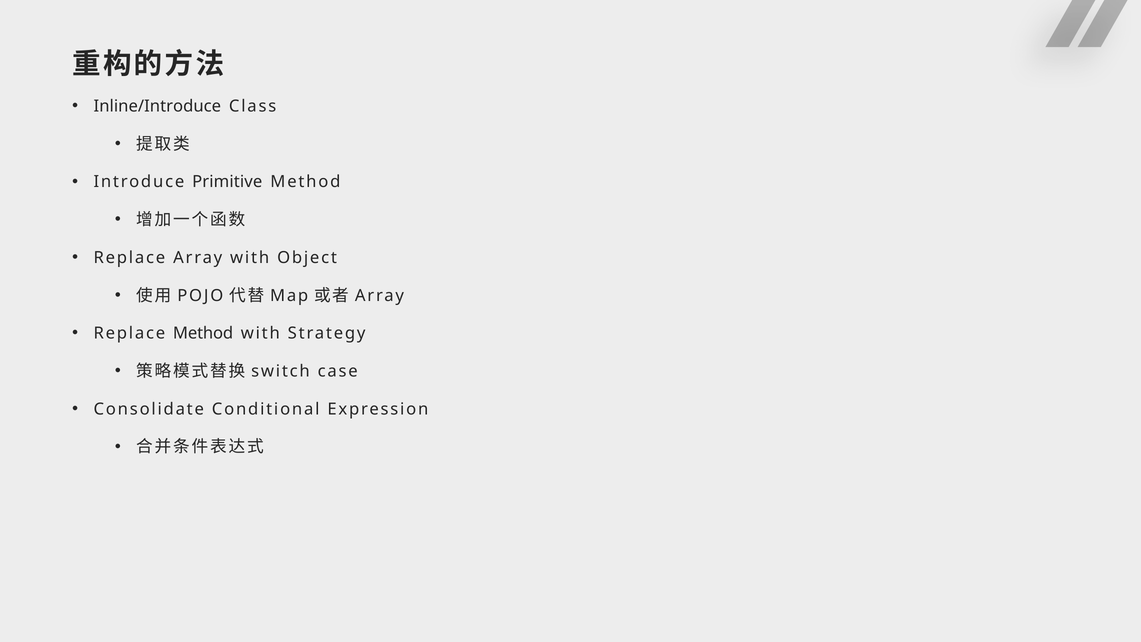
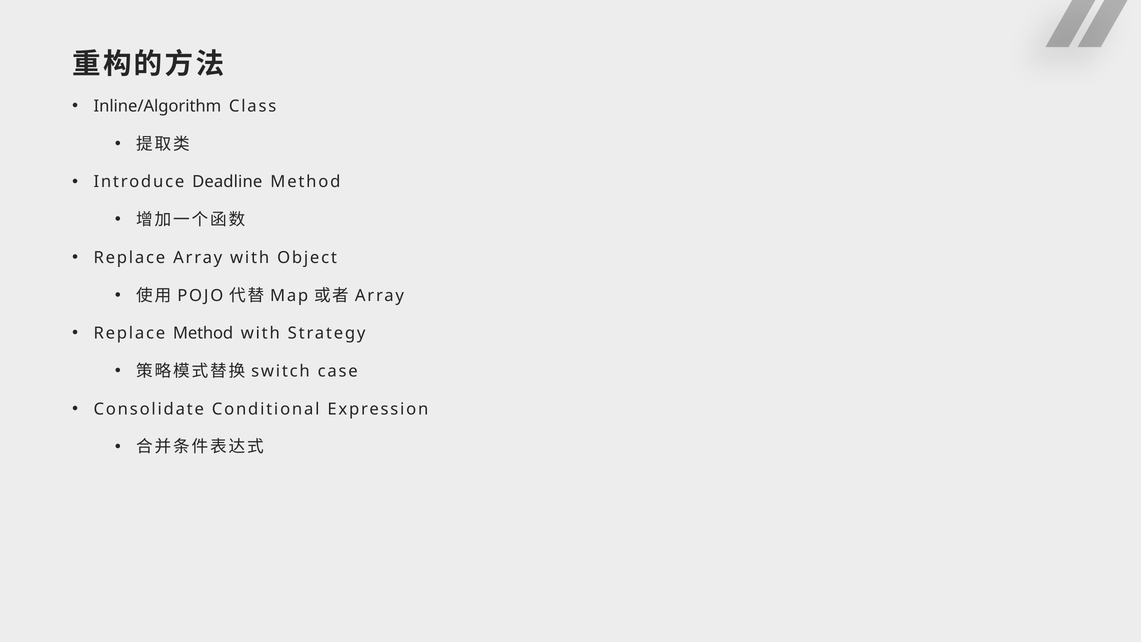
Inline/Introduce: Inline/Introduce -> Inline/Algorithm (157, 106)
Primitive: Primitive -> Deadline (227, 182)
